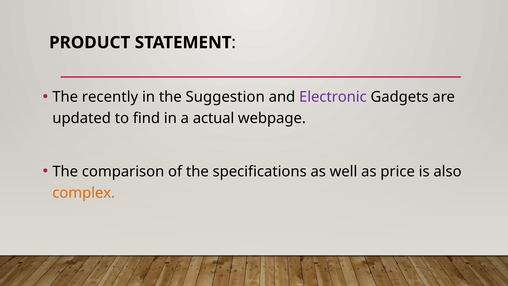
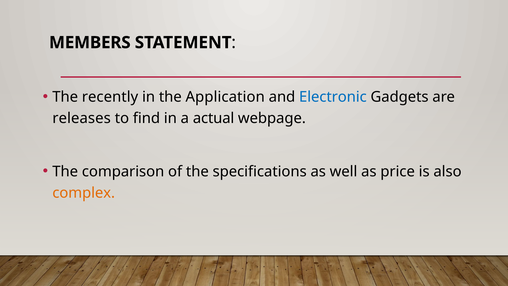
PRODUCT: PRODUCT -> MEMBERS (90, 43)
Suggestion: Suggestion -> Application (225, 97)
Electronic colour: purple -> blue (333, 97)
updated: updated -> releases (82, 118)
